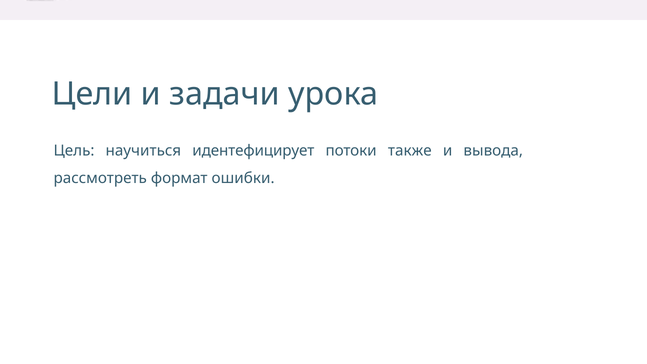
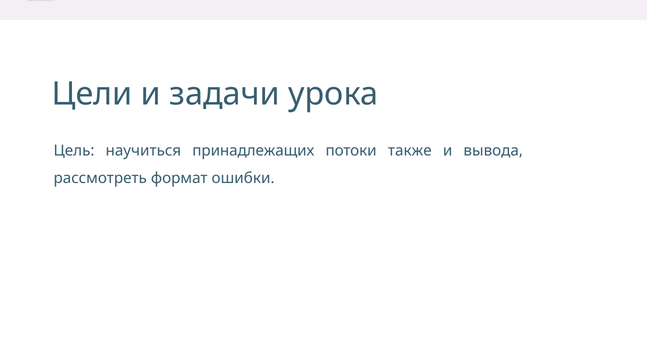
идентефицирует: идентефицирует -> принадлежащих (253, 151)
